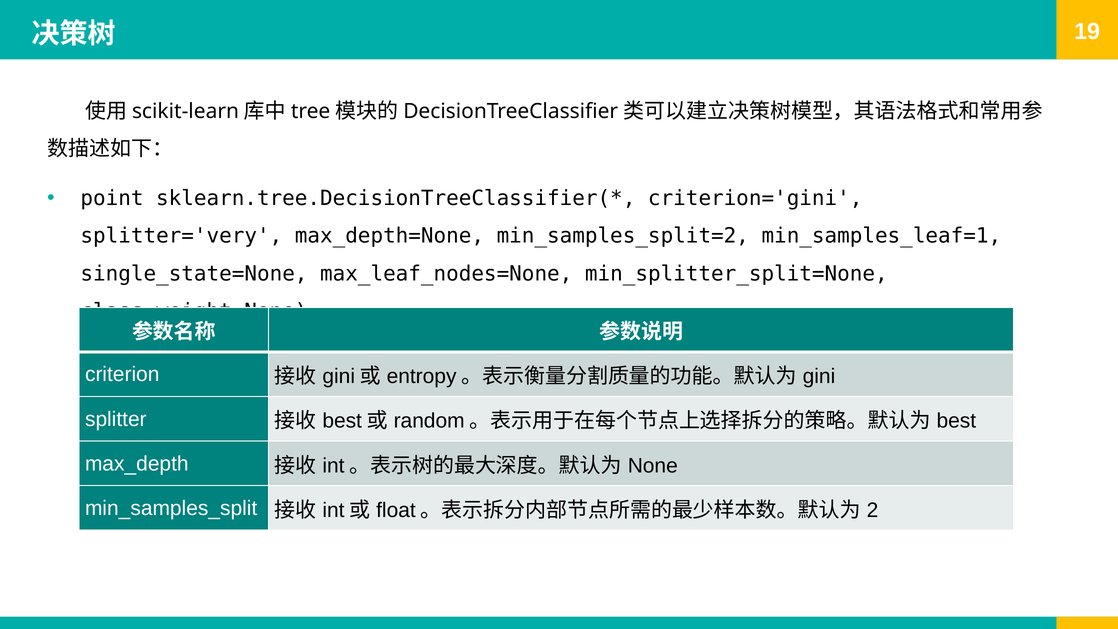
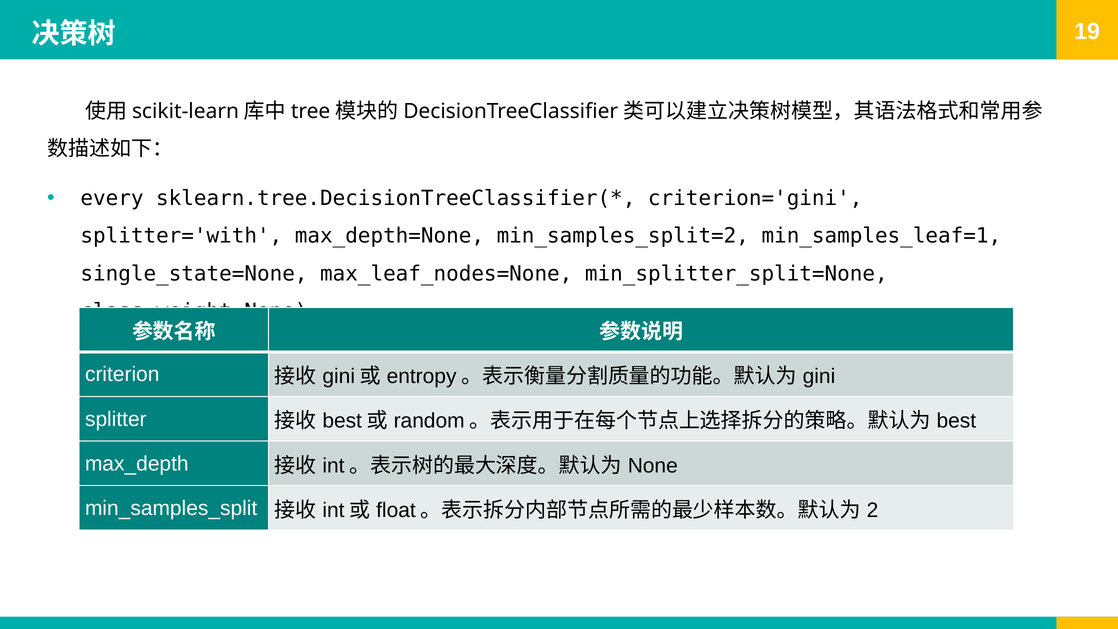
point: point -> every (112, 198)
splitter='very: splitter='very -> splitter='with (181, 236)
